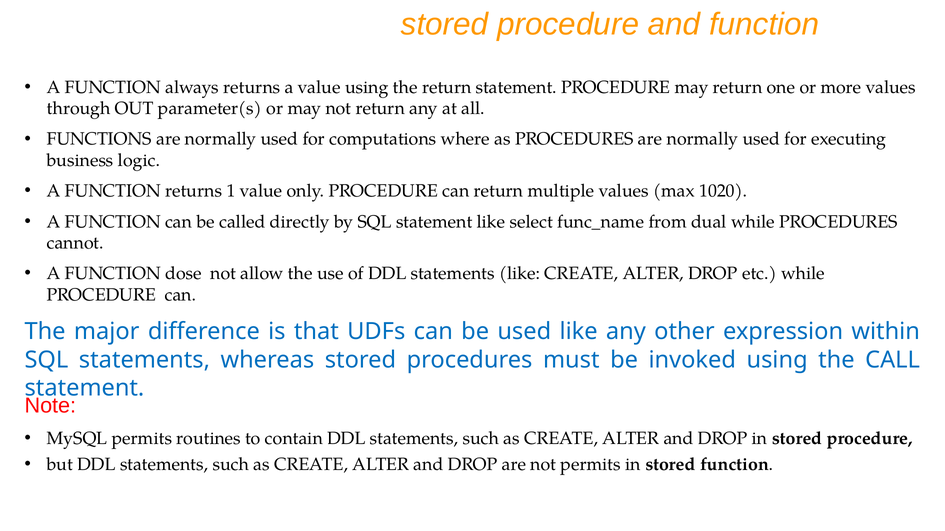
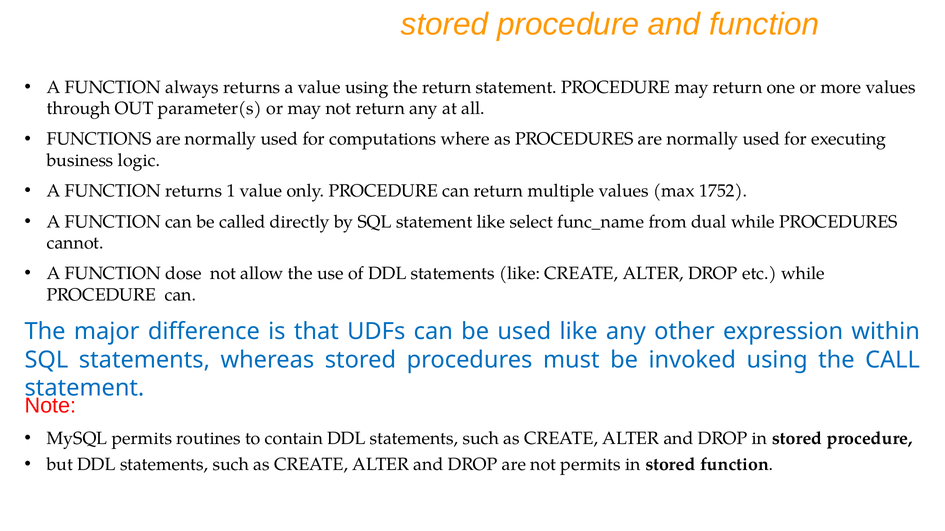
1020: 1020 -> 1752 (723, 191)
